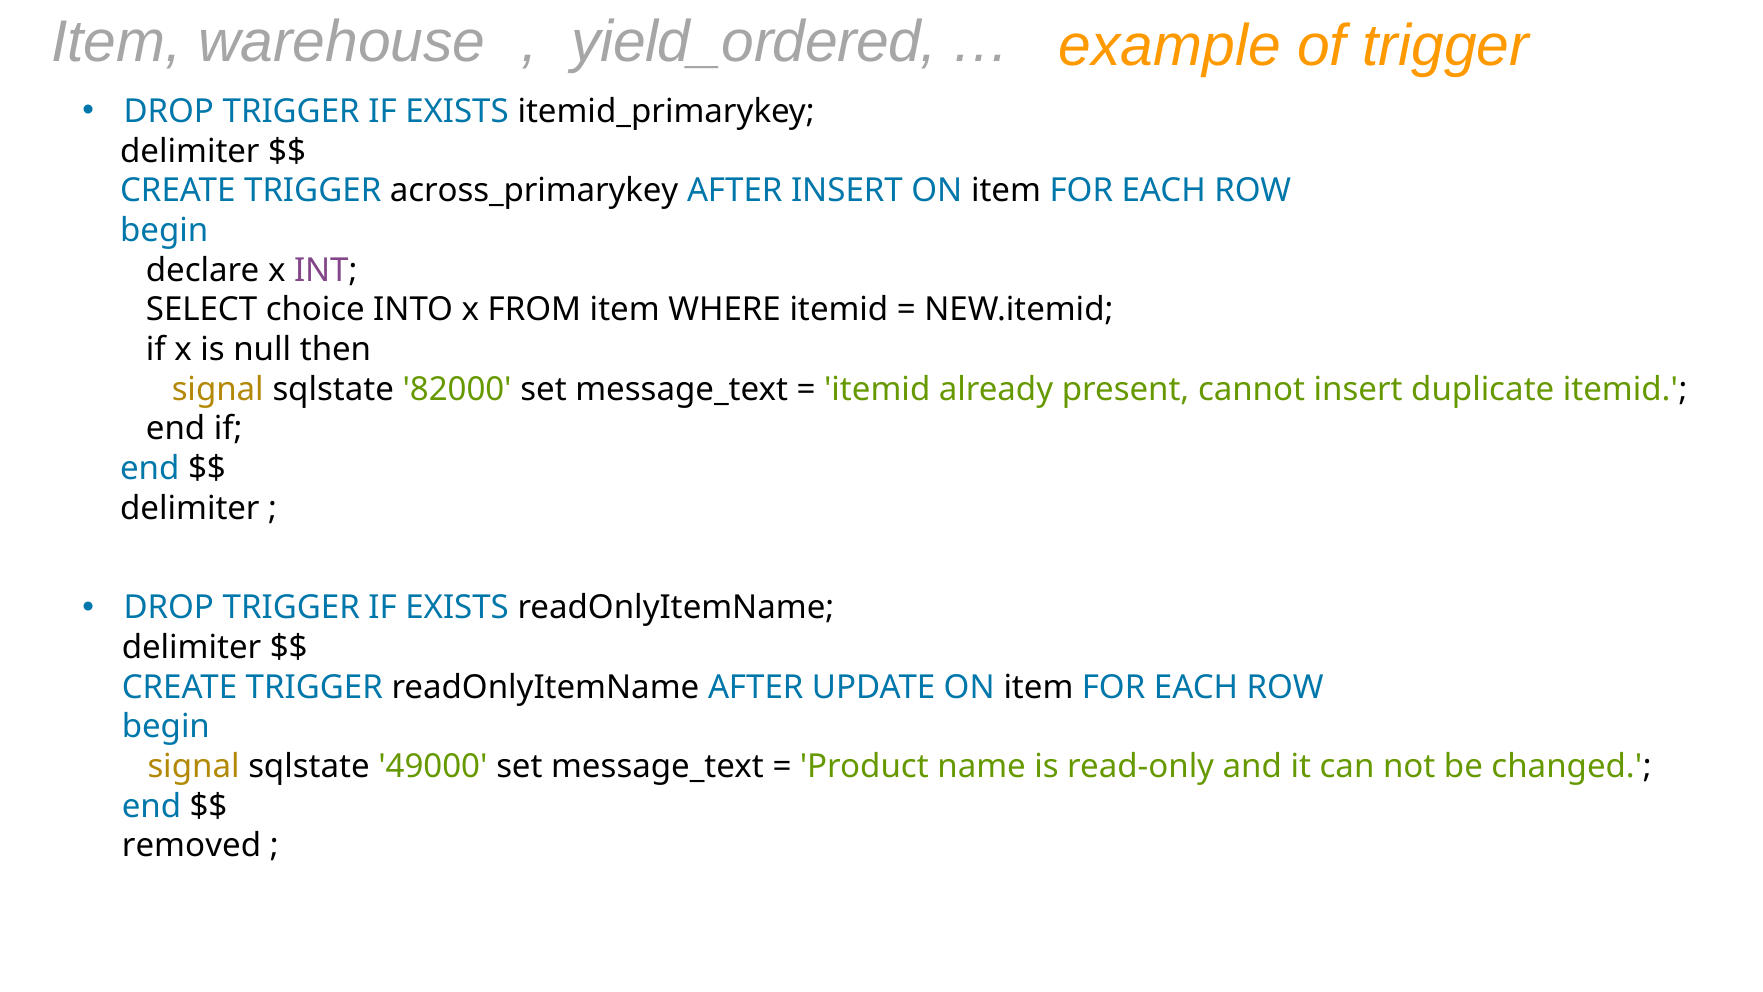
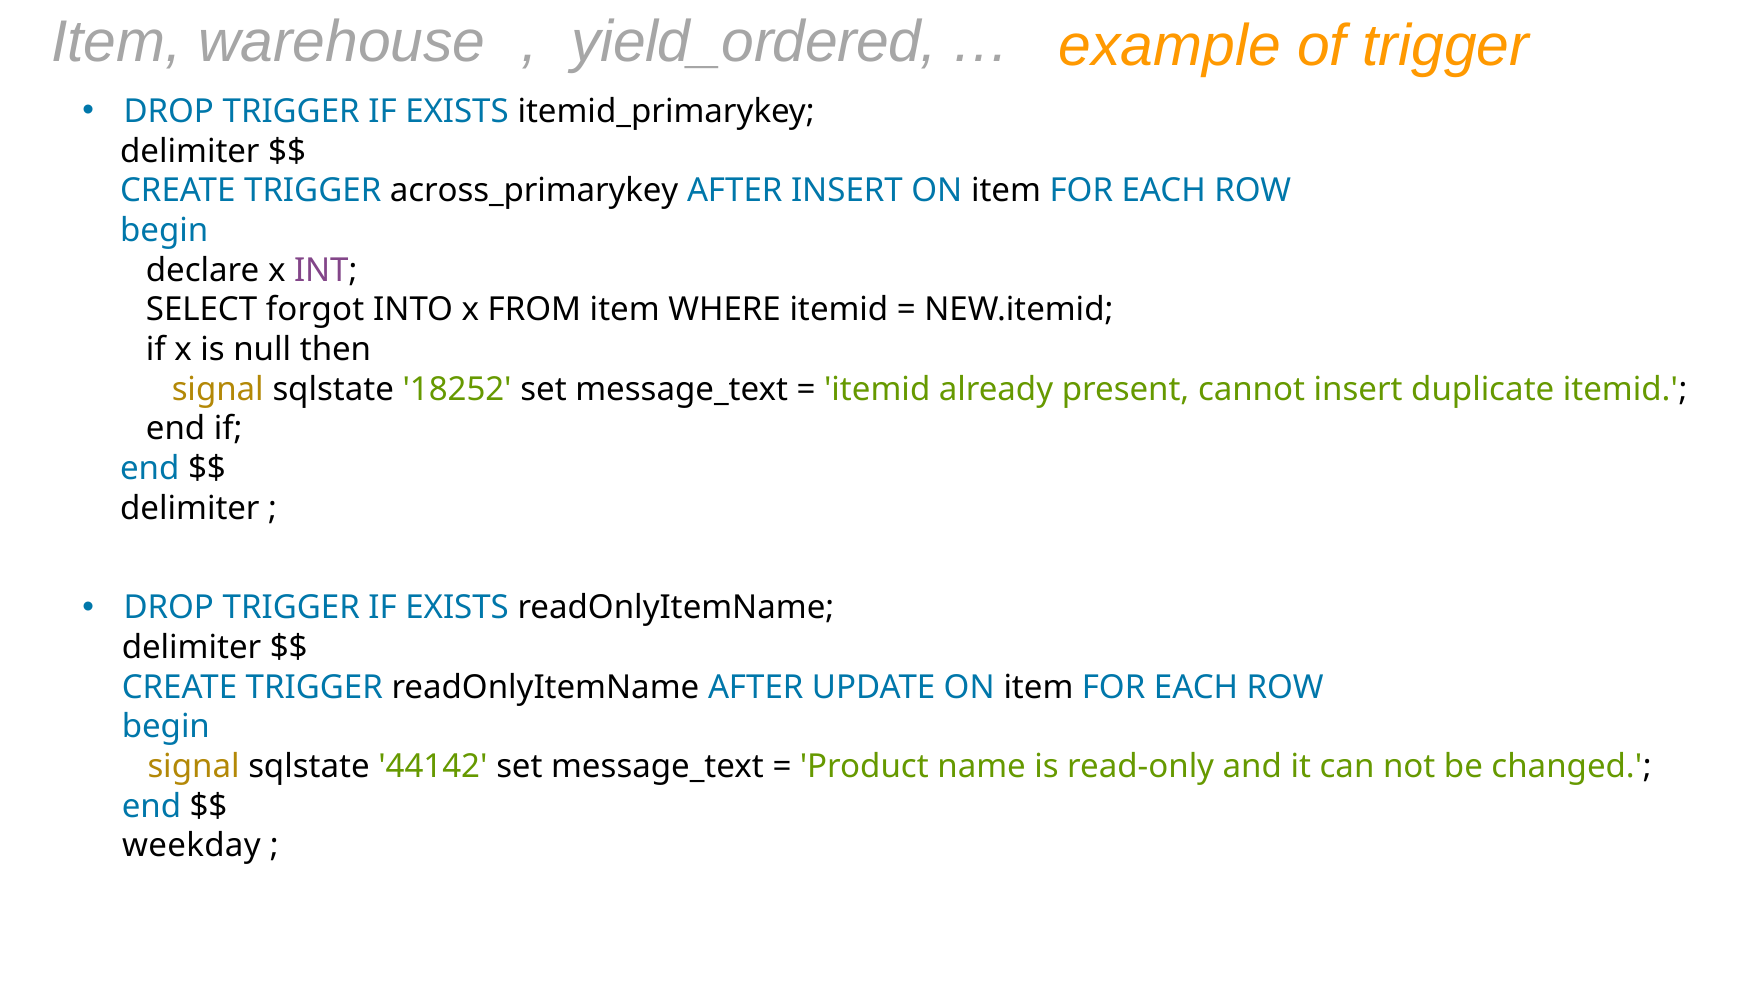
choice: choice -> forgot (315, 310)
82000: 82000 -> 18252 (457, 389)
49000: 49000 -> 44142 (433, 766)
removed: removed -> weekday (191, 846)
